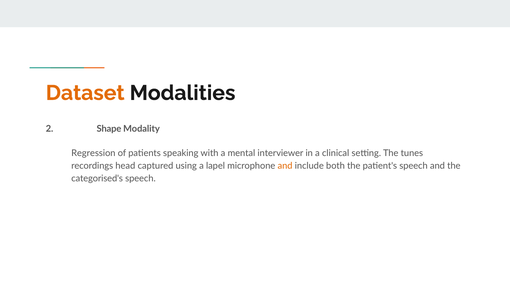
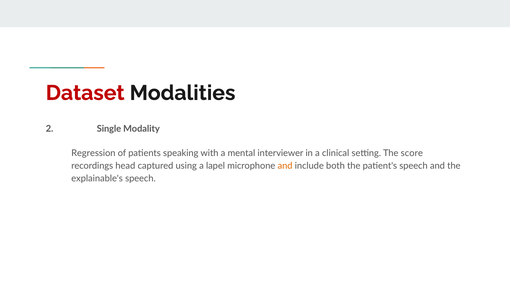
Dataset colour: orange -> red (85, 93)
Shape: Shape -> Single (109, 129)
tunes: tunes -> score (412, 153)
categorised's: categorised's -> explainable's (97, 178)
